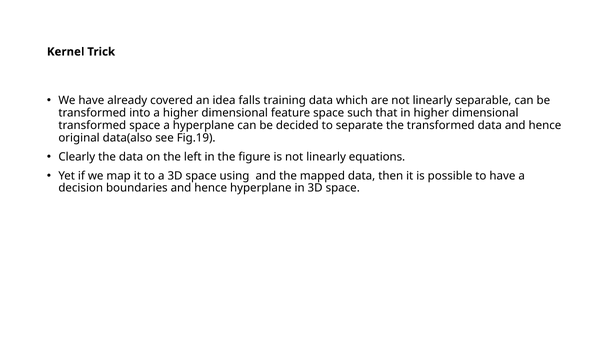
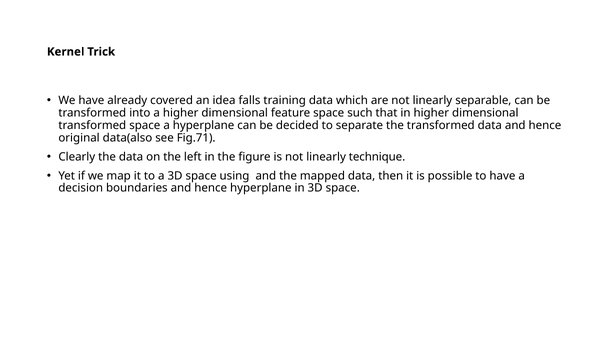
Fig.19: Fig.19 -> Fig.71 (196, 138)
equations: equations -> technique (377, 157)
